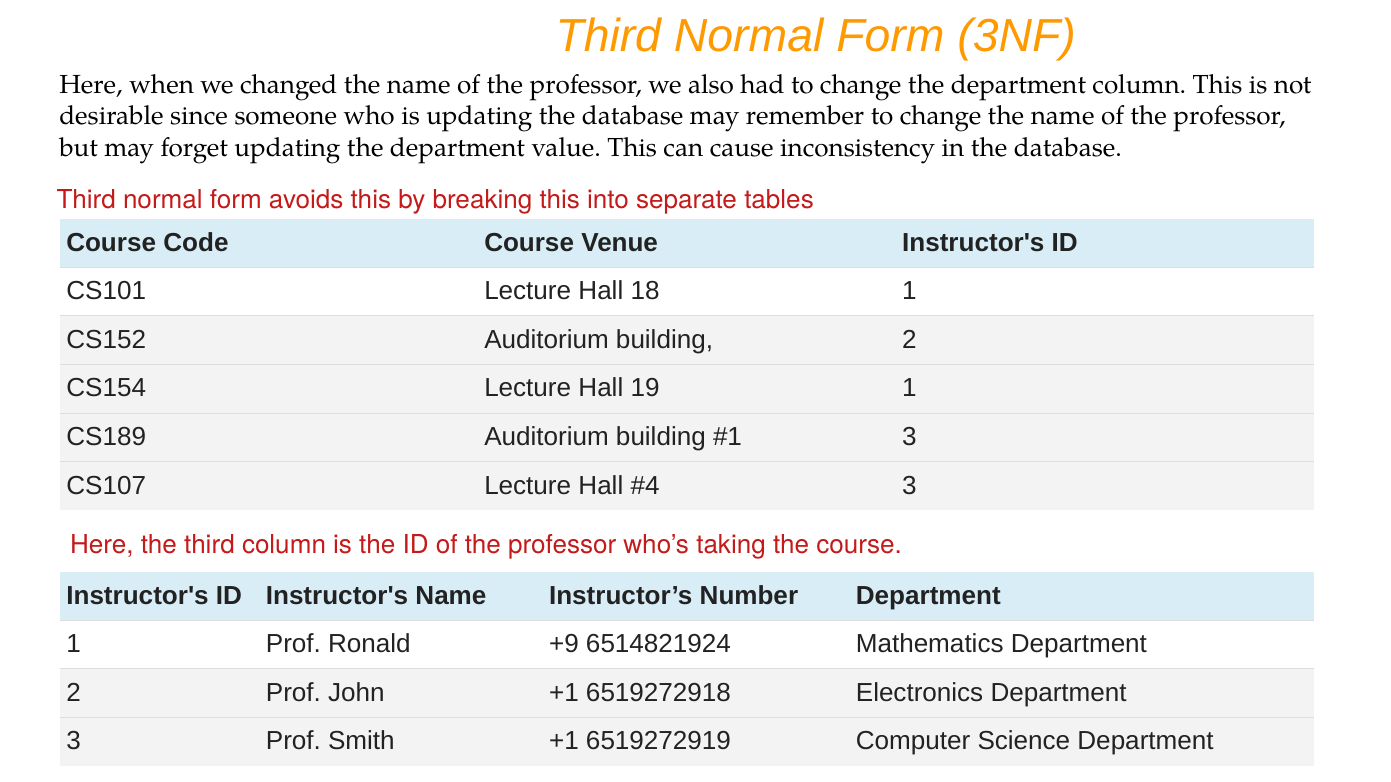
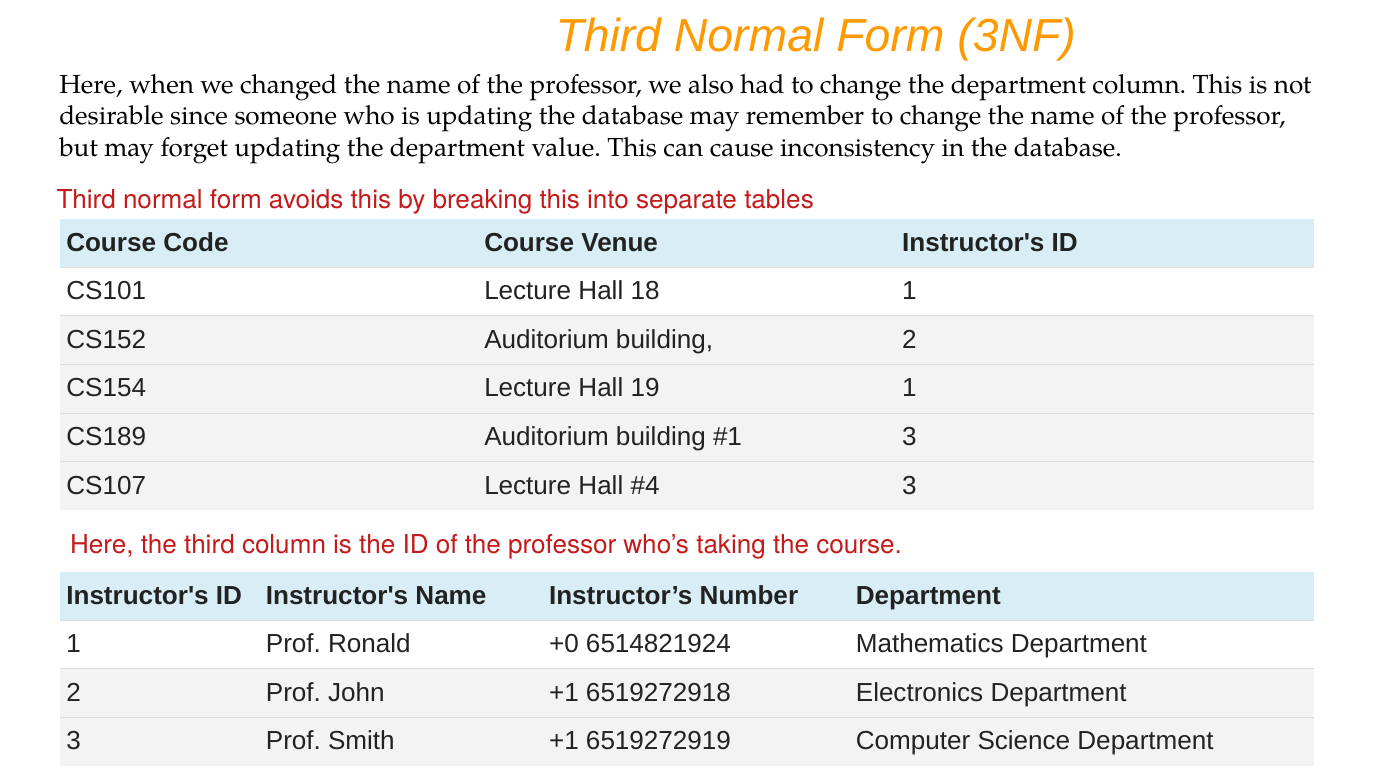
+9: +9 -> +0 (564, 644)
